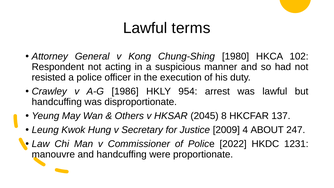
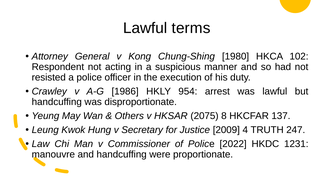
2045: 2045 -> 2075 (205, 116)
ABOUT: ABOUT -> TRUTH (267, 130)
